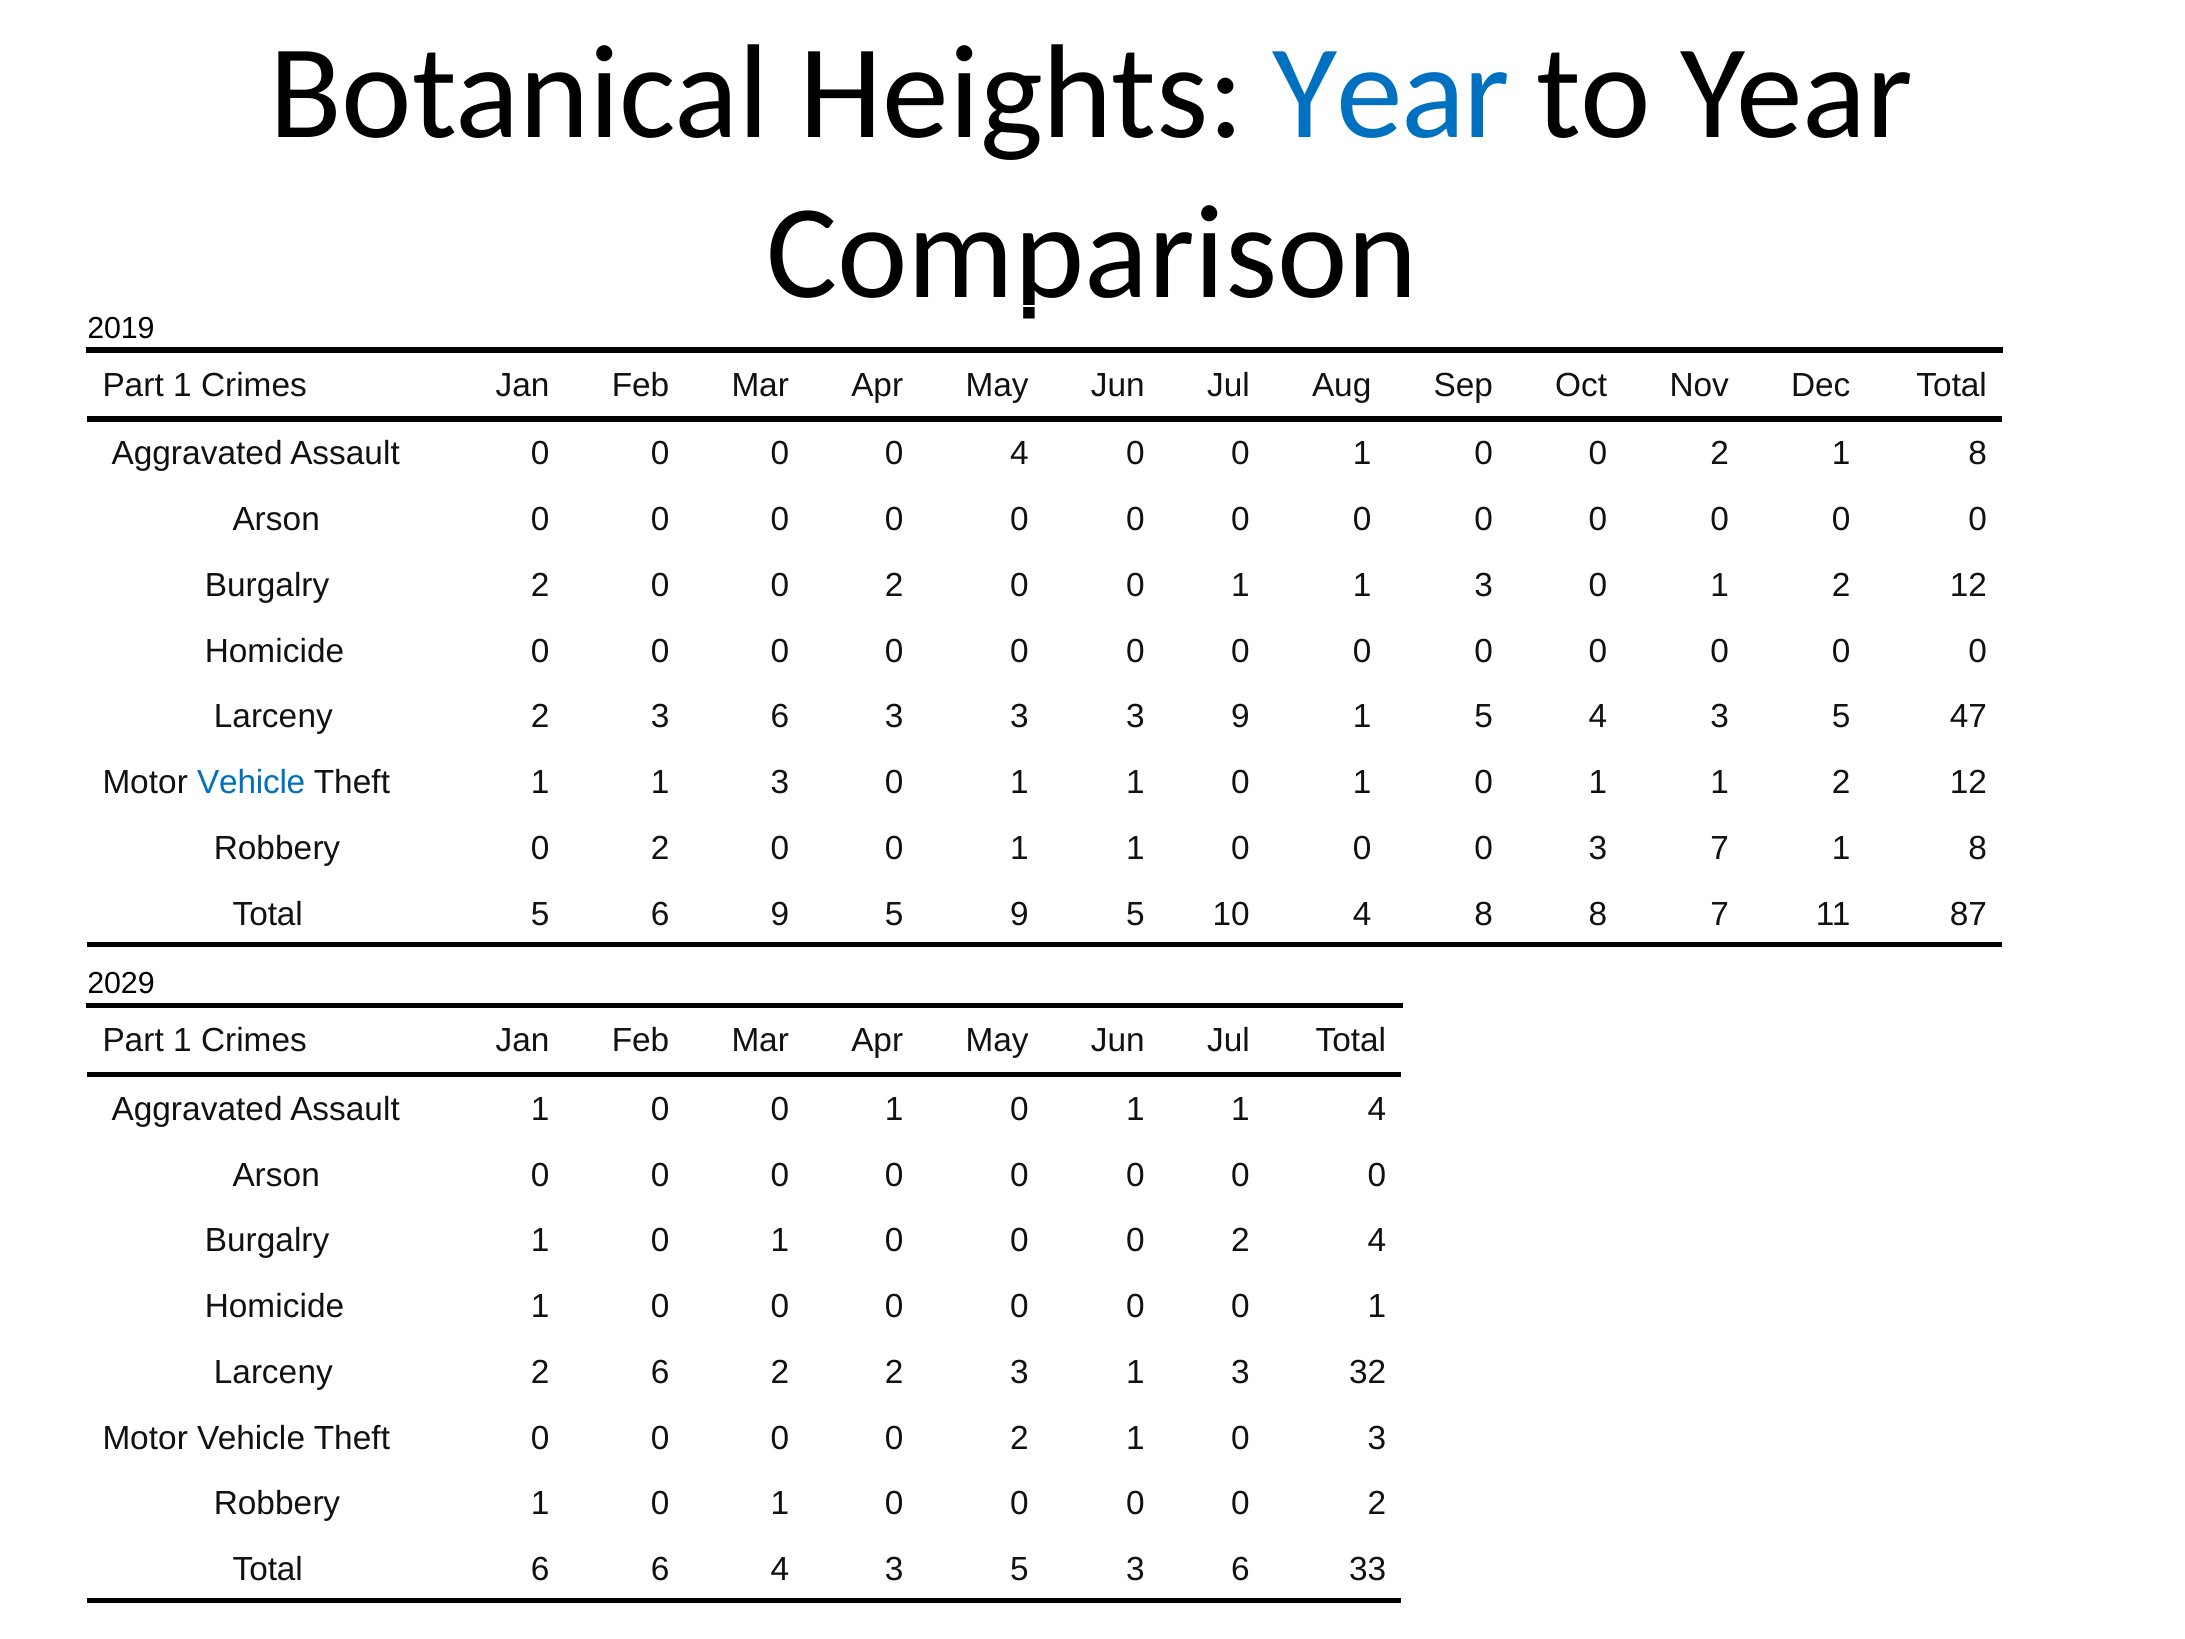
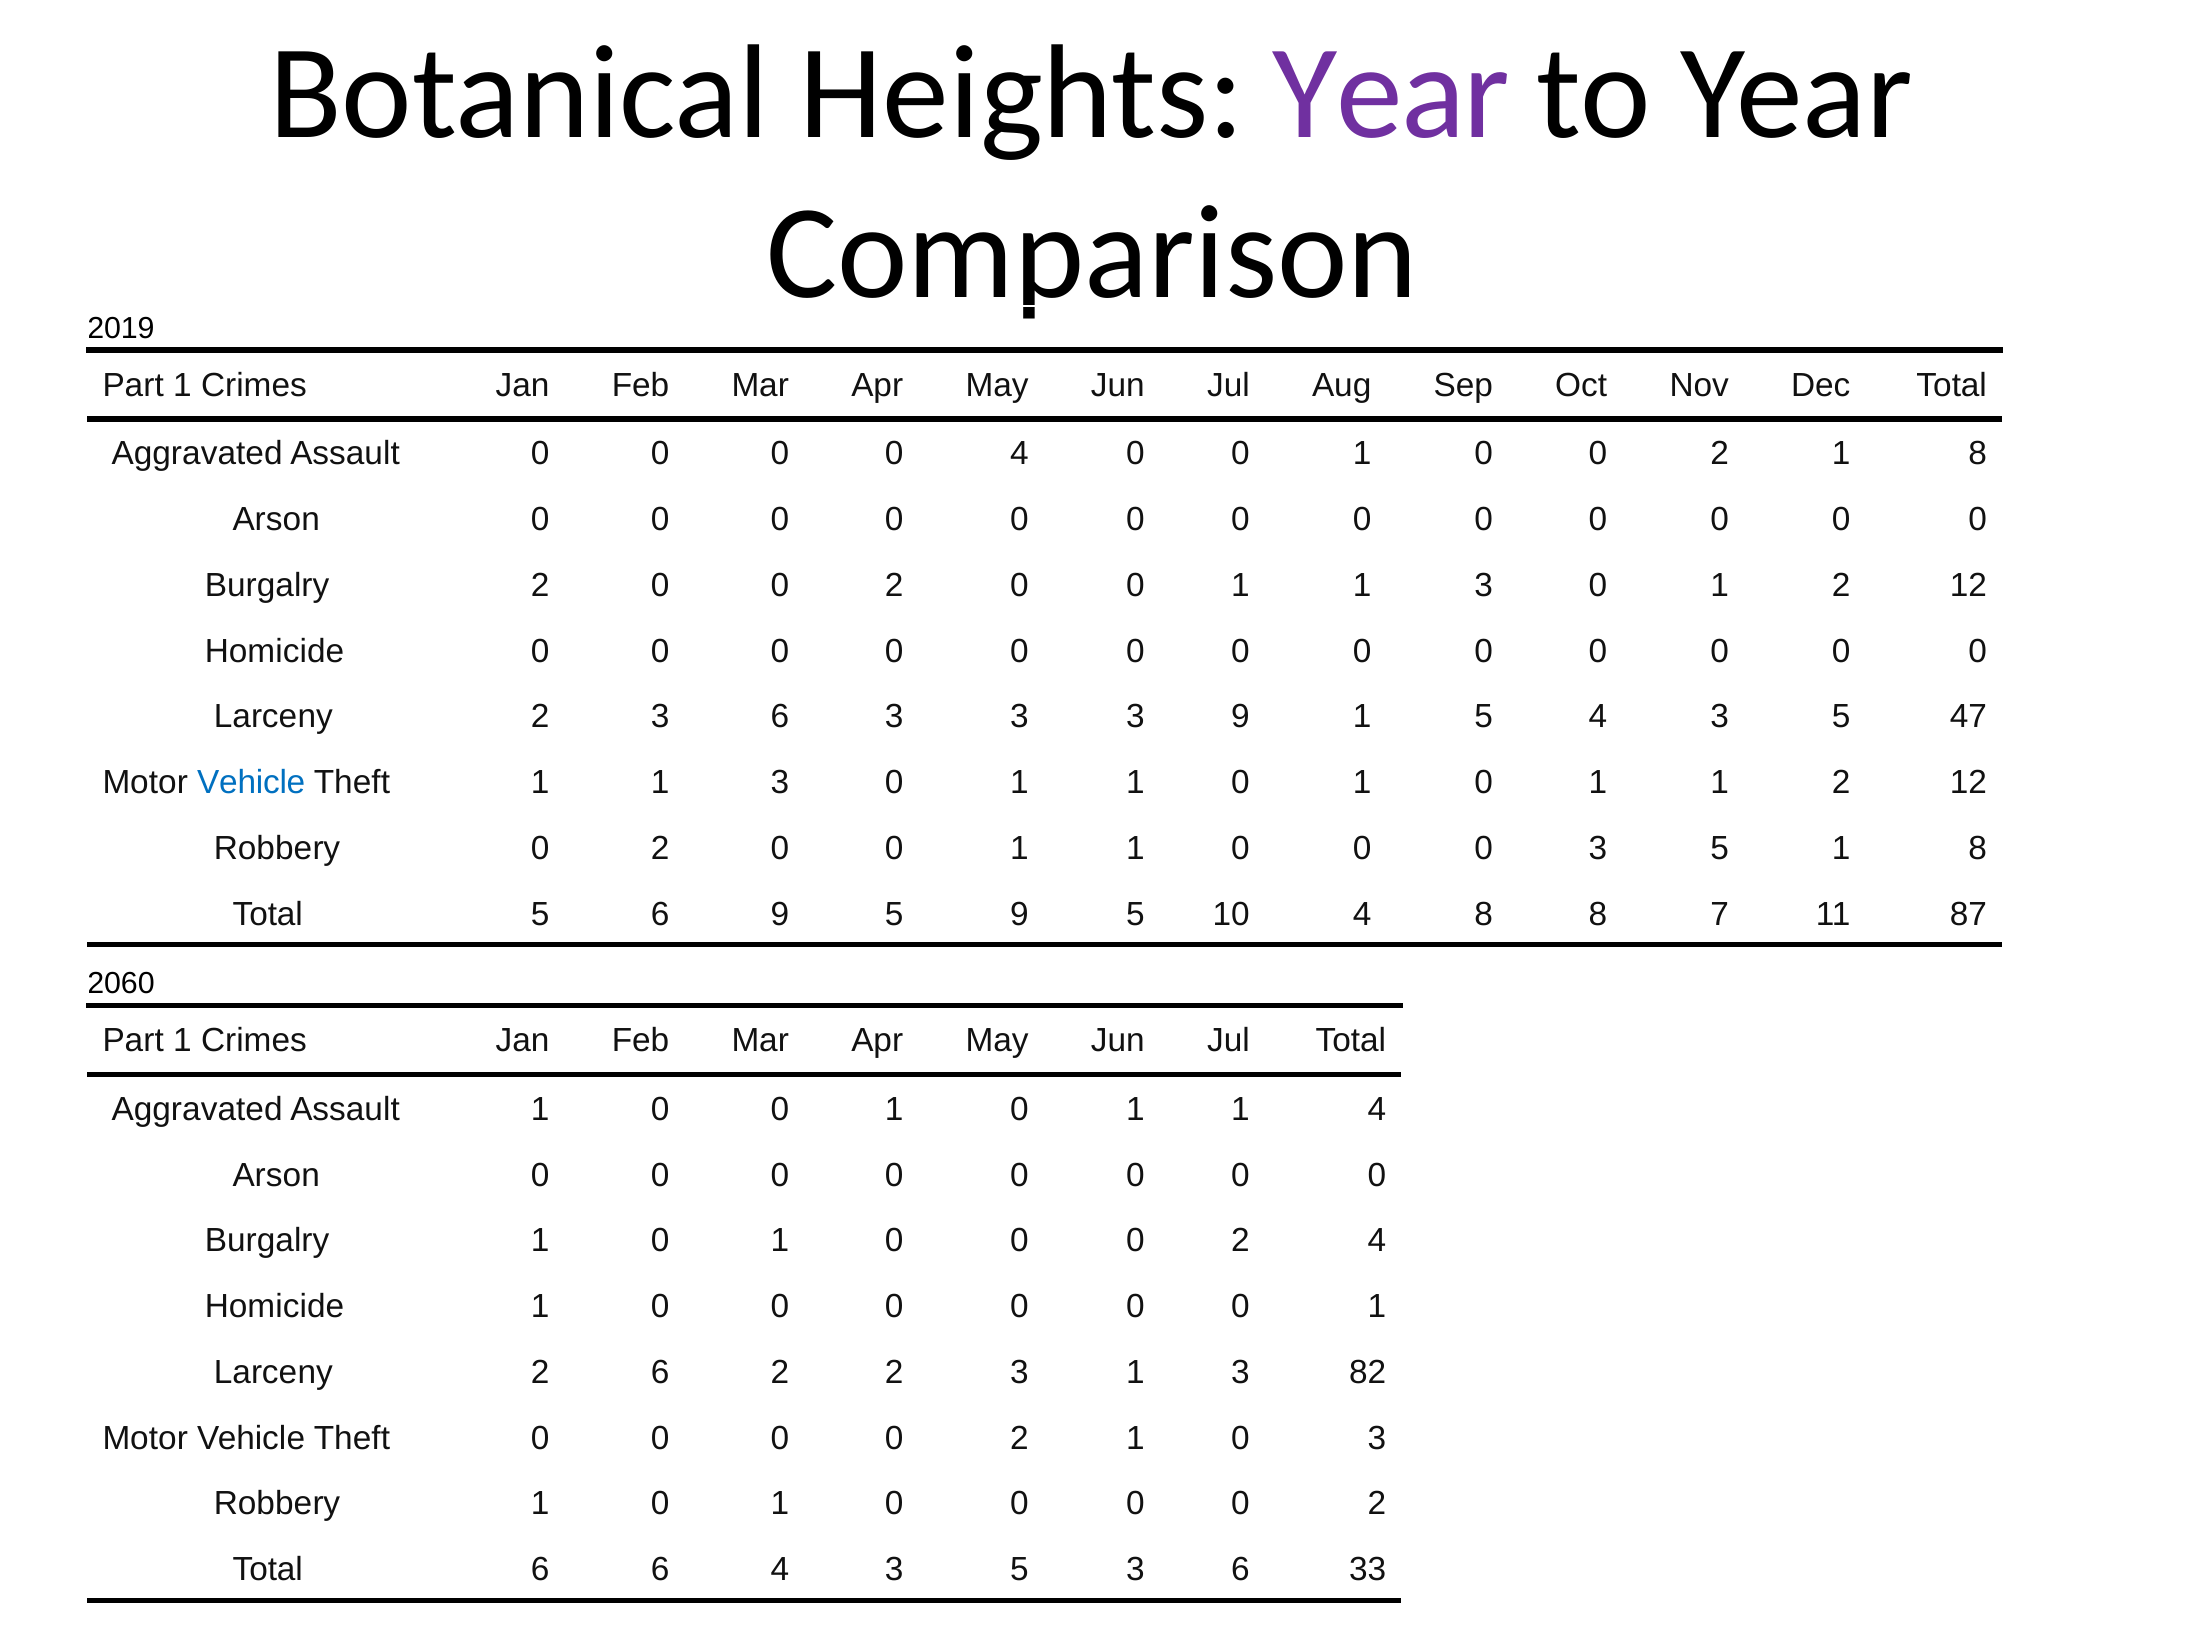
Year colour: blue -> purple (1391, 93)
0 3 7: 7 -> 5 (1720, 848)
2029: 2029 -> 2060 (121, 984)
32: 32 -> 82 (1368, 1372)
